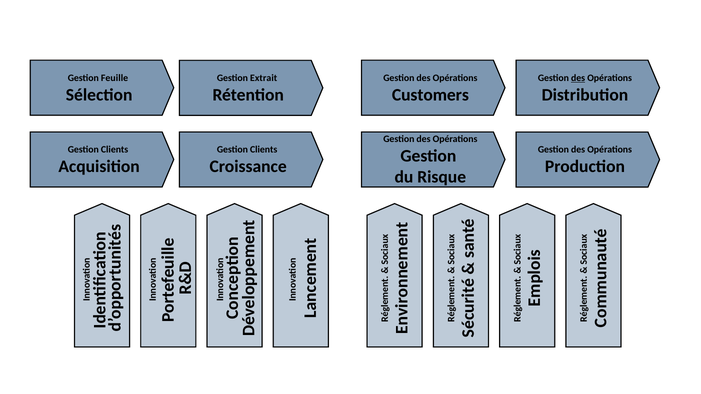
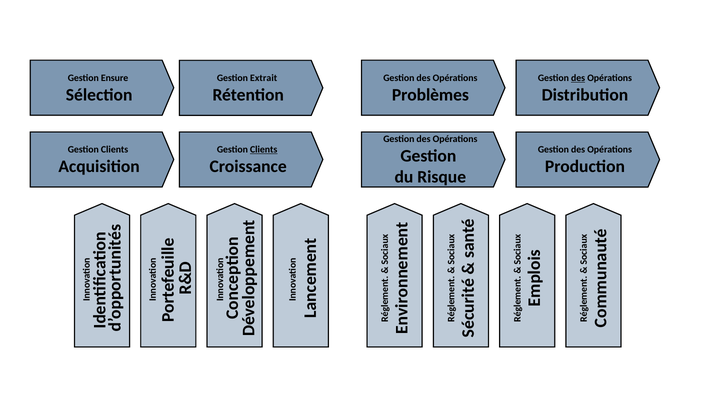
Feuille: Feuille -> Ensure (115, 78)
Customers: Customers -> Problèmes (430, 95)
Clients underline: none -> present (264, 150)
